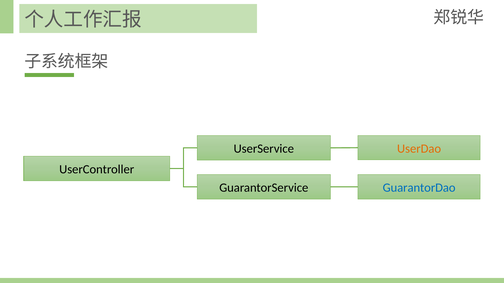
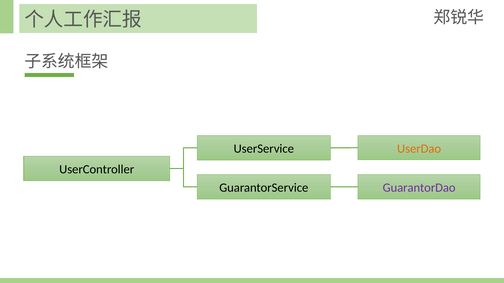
GuarantorDao colour: blue -> purple (419, 188)
